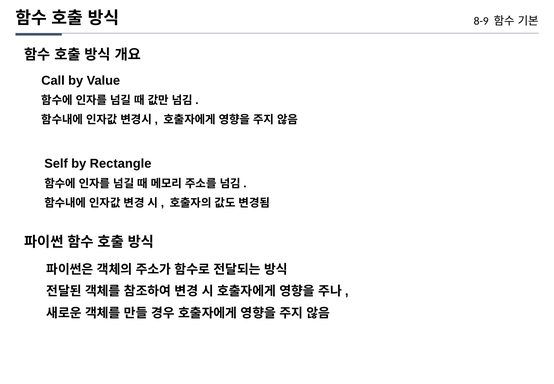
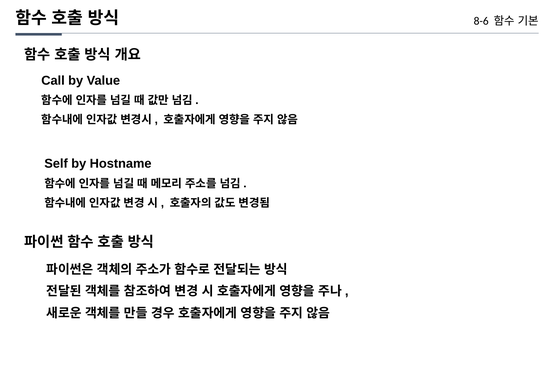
8-9: 8-9 -> 8-6 (481, 21)
Rectangle: Rectangle -> Hostname (121, 163)
